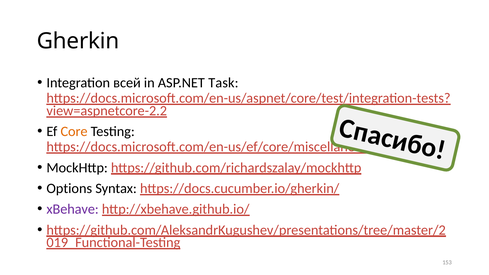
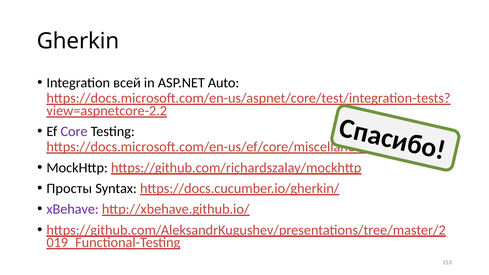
Task: Task -> Auto (224, 83)
Core colour: orange -> purple (74, 131)
Options: Options -> Просты (69, 189)
